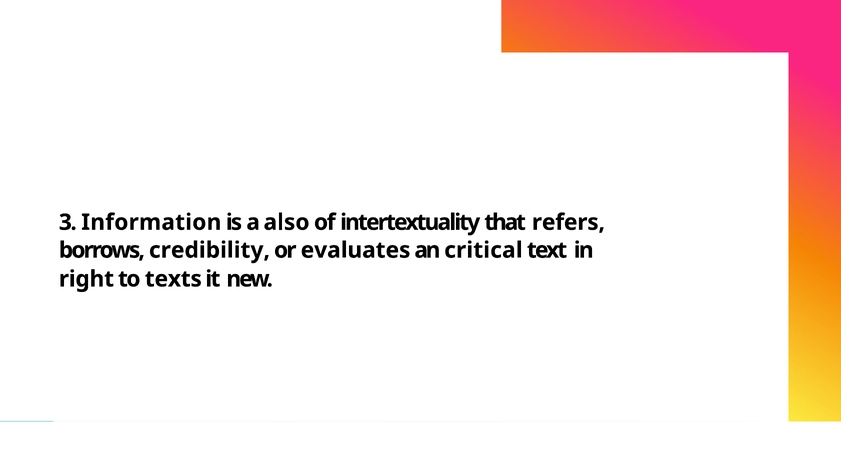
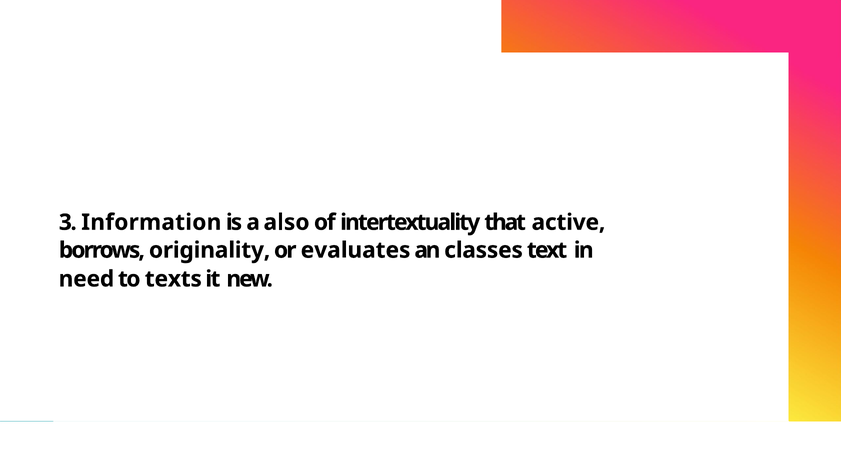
refers: refers -> active (568, 222)
credibility: credibility -> originality (210, 250)
critical: critical -> classes (484, 250)
right: right -> need (86, 279)
